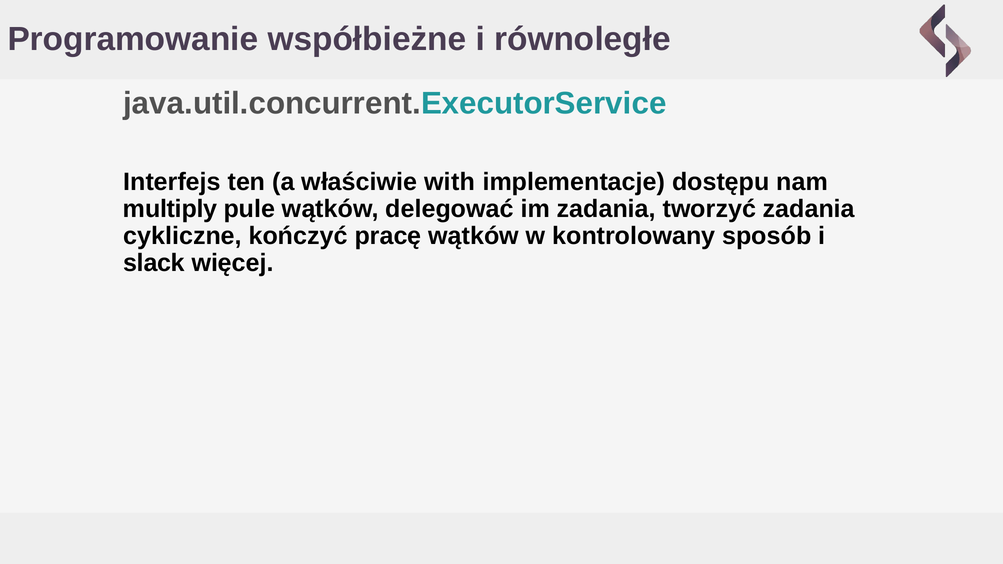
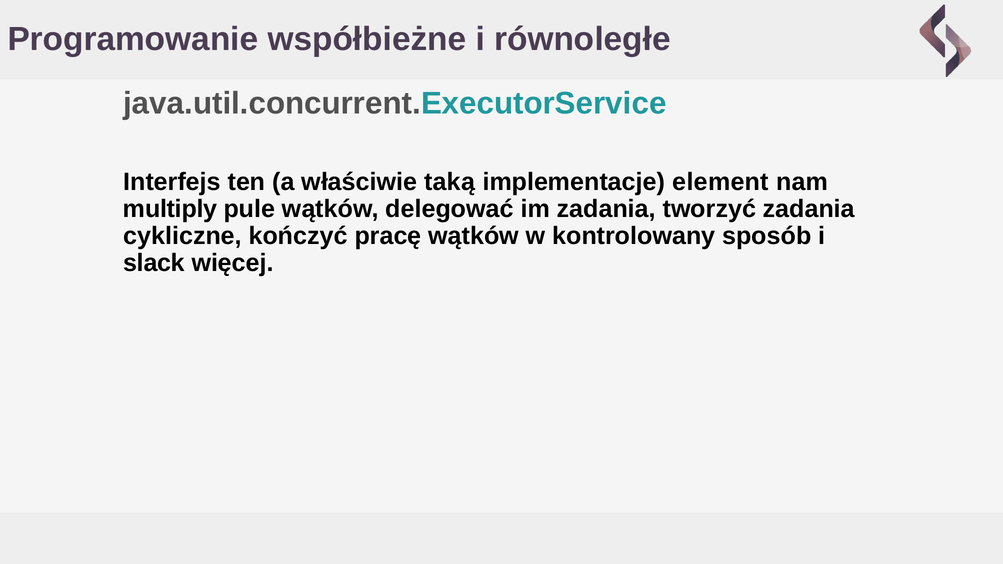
with: with -> taką (450, 182)
dostępu: dostępu -> element (721, 182)
